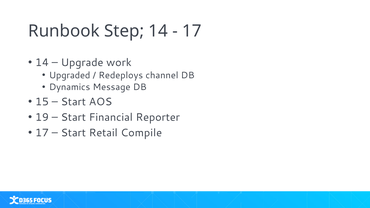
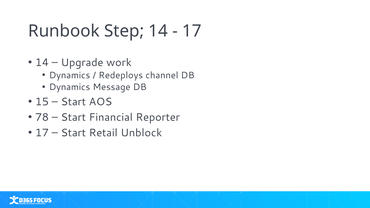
Upgraded: Upgraded -> Dynamics (70, 75)
19: 19 -> 78 (42, 117)
Compile: Compile -> Unblock (141, 133)
